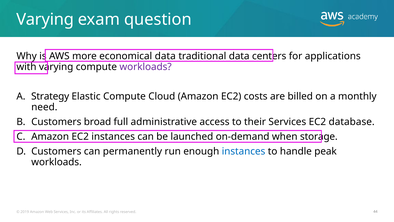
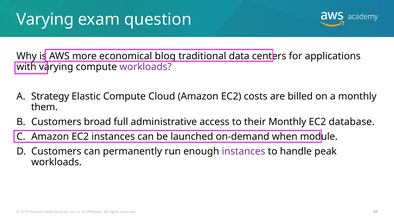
economical data: data -> blog (165, 56)
need: need -> them (44, 107)
their Services: Services -> Monthly (287, 122)
storage: storage -> module (319, 136)
instances colour: blue -> purple (244, 151)
